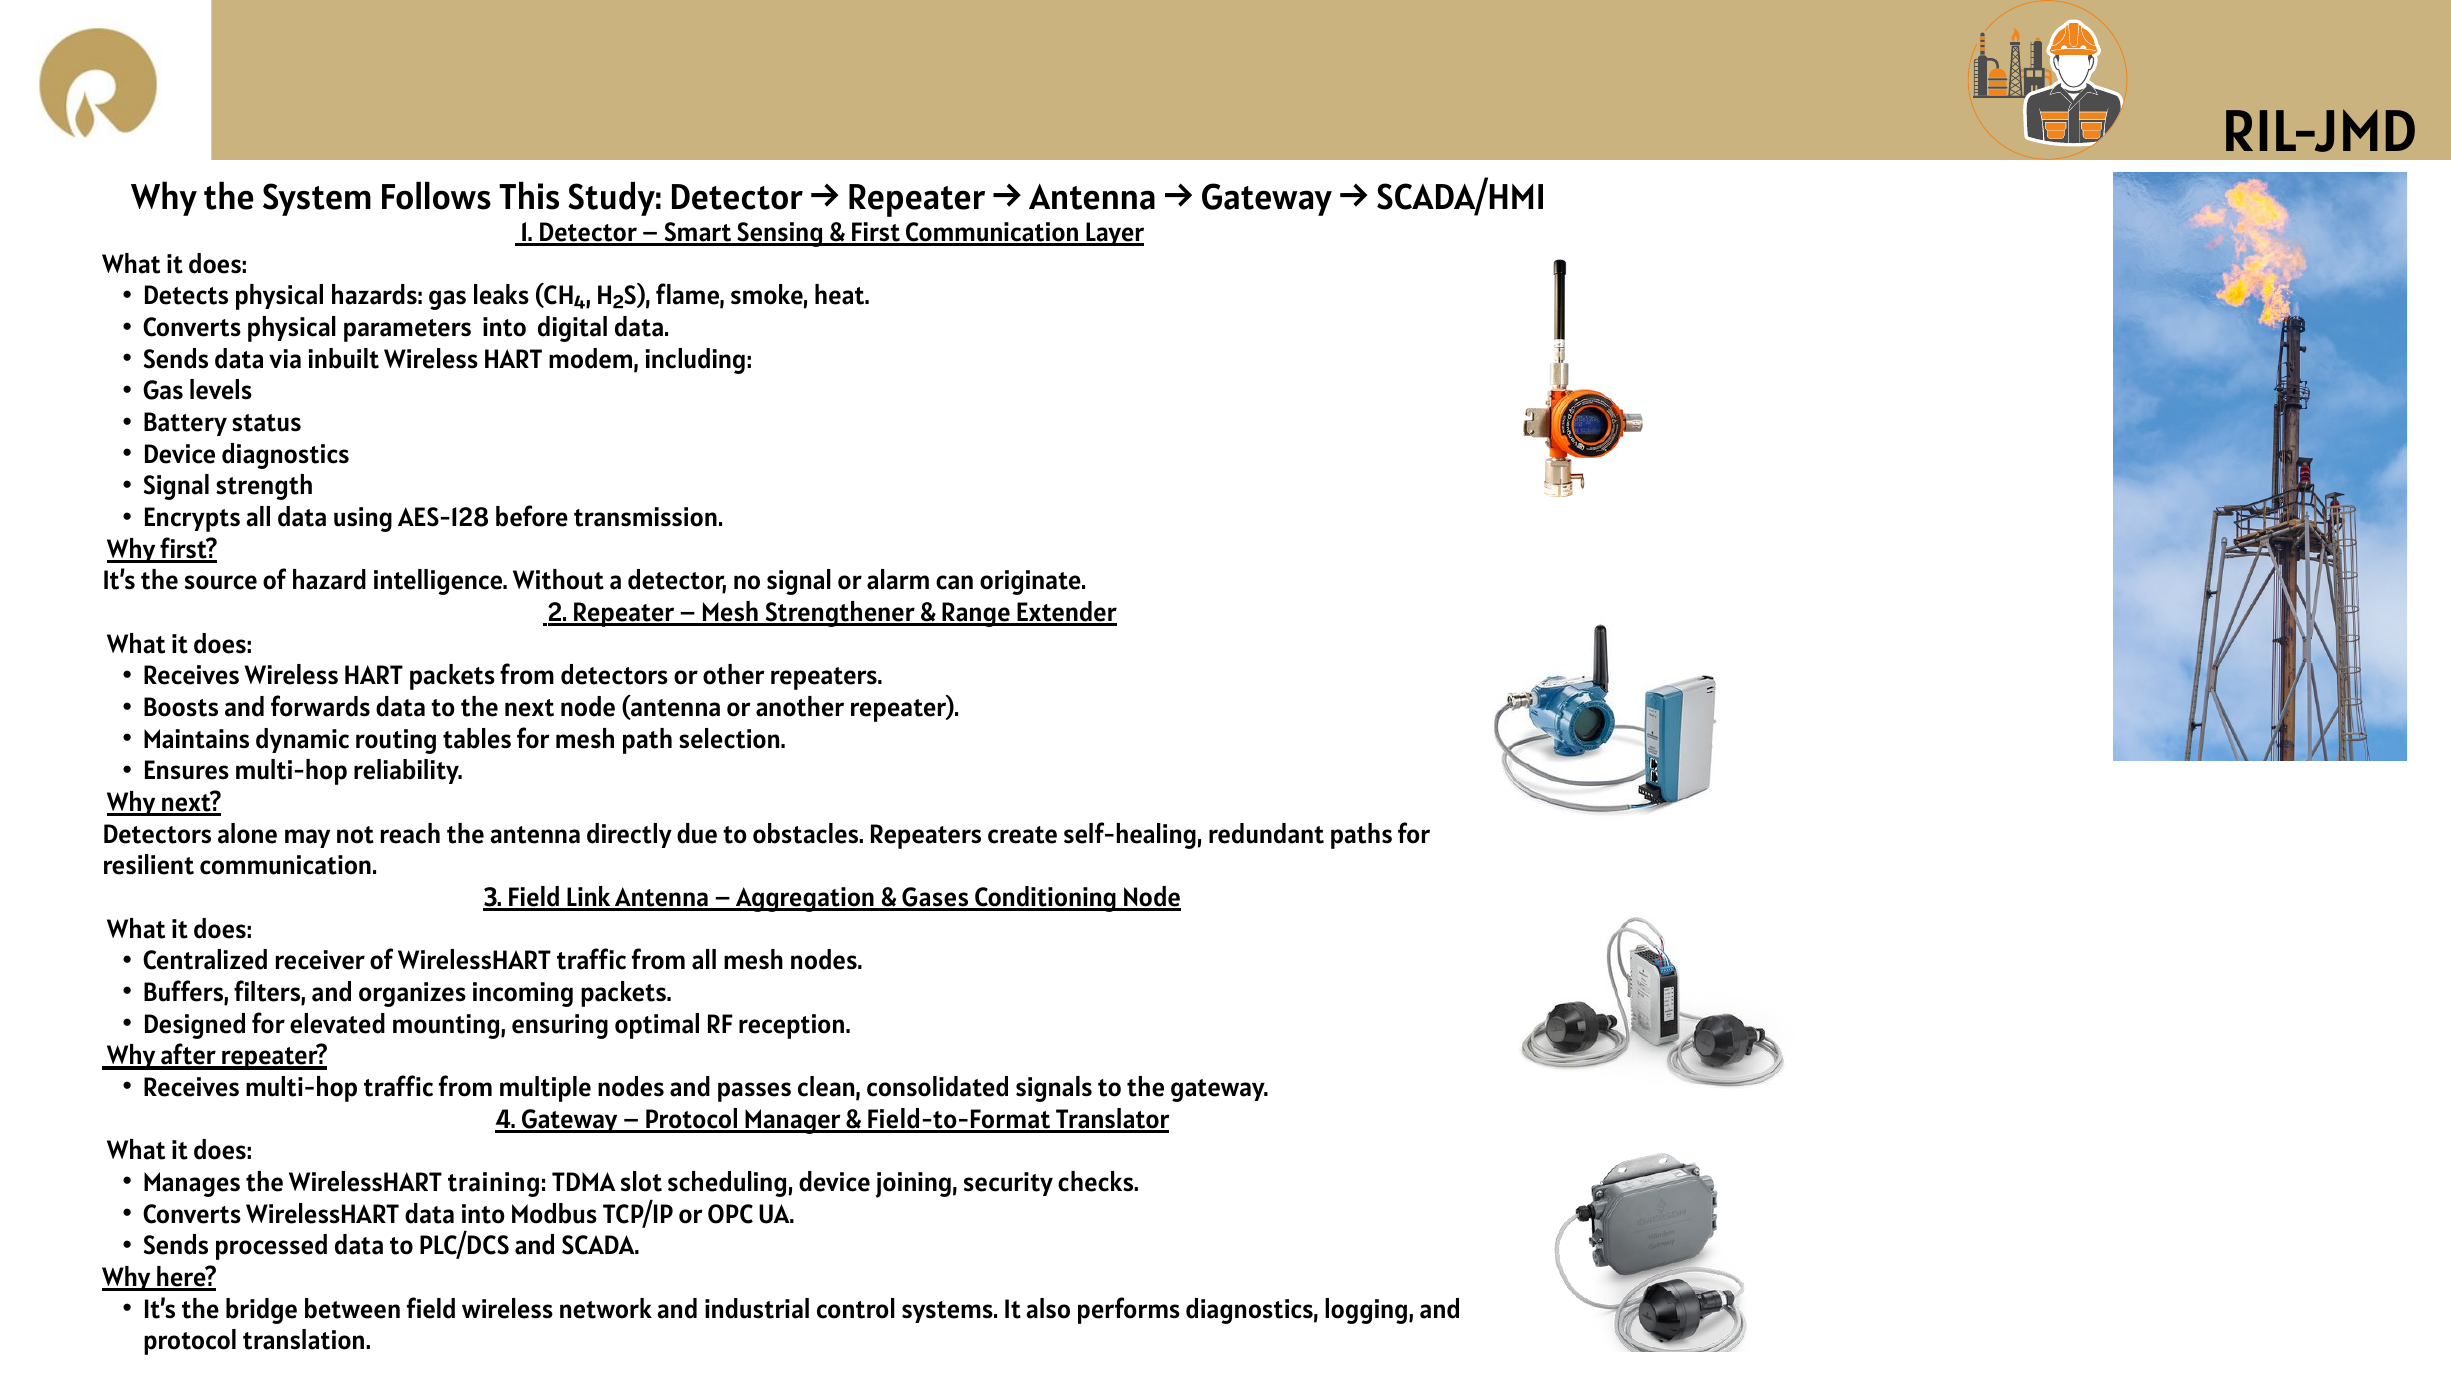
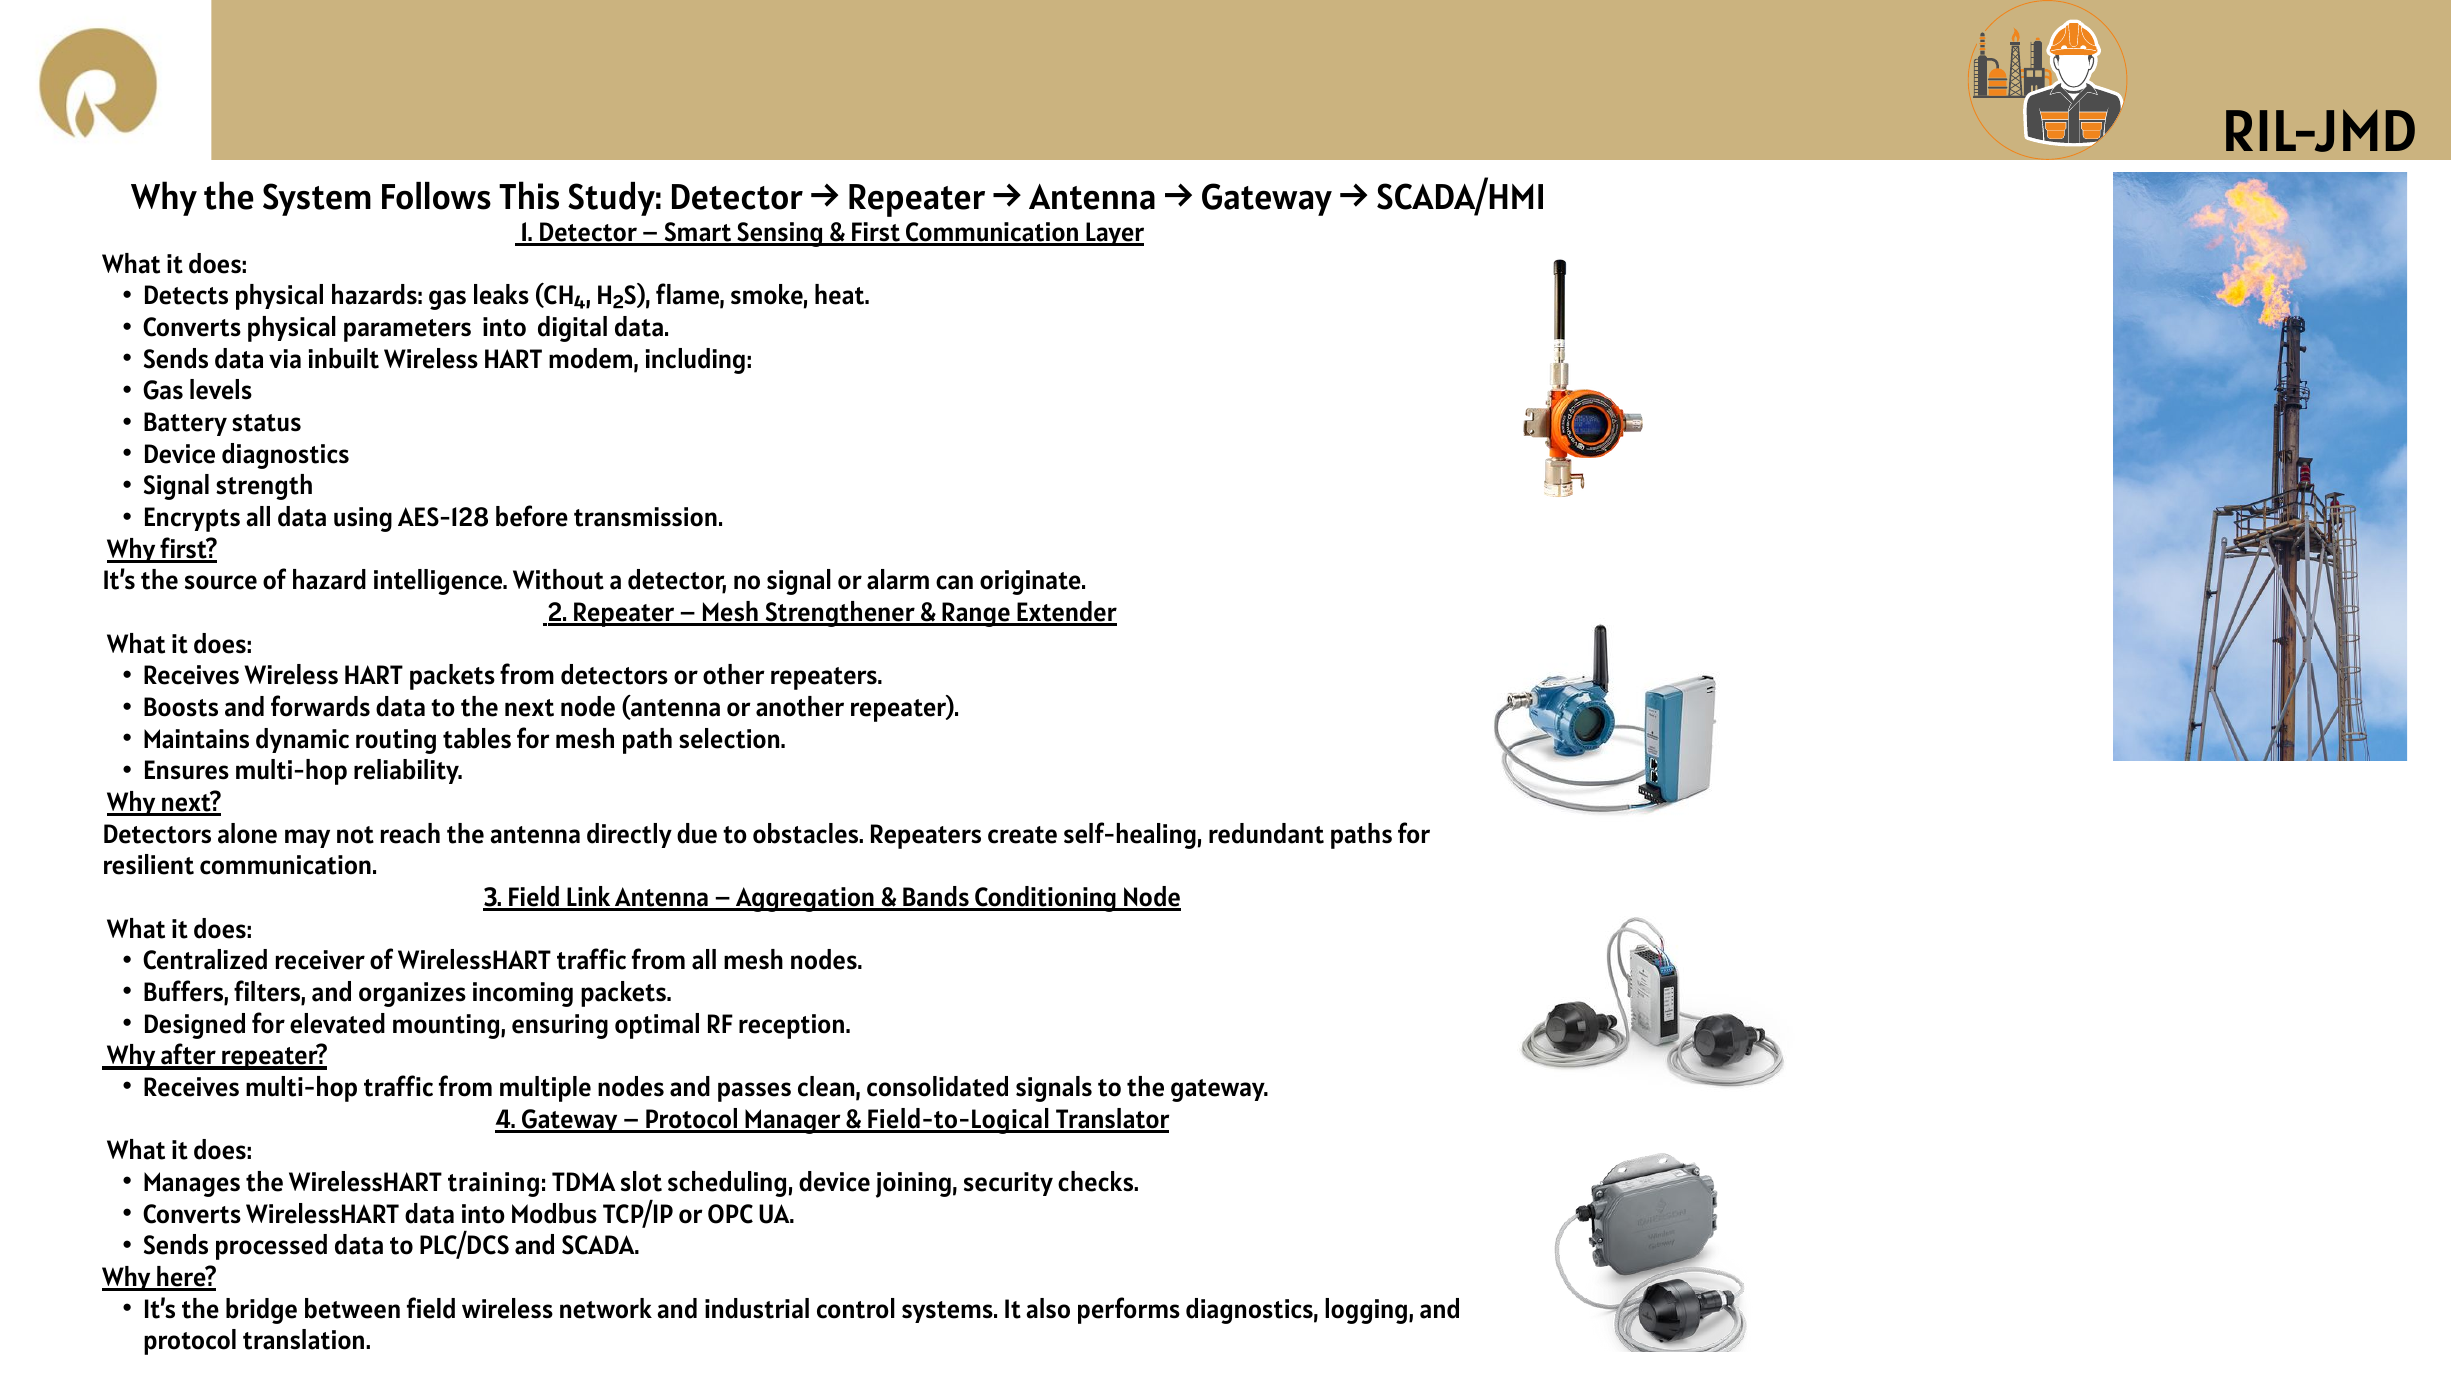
Gases: Gases -> Bands (936, 898)
Field-to-Format: Field-to-Format -> Field-to-Logical (959, 1119)
